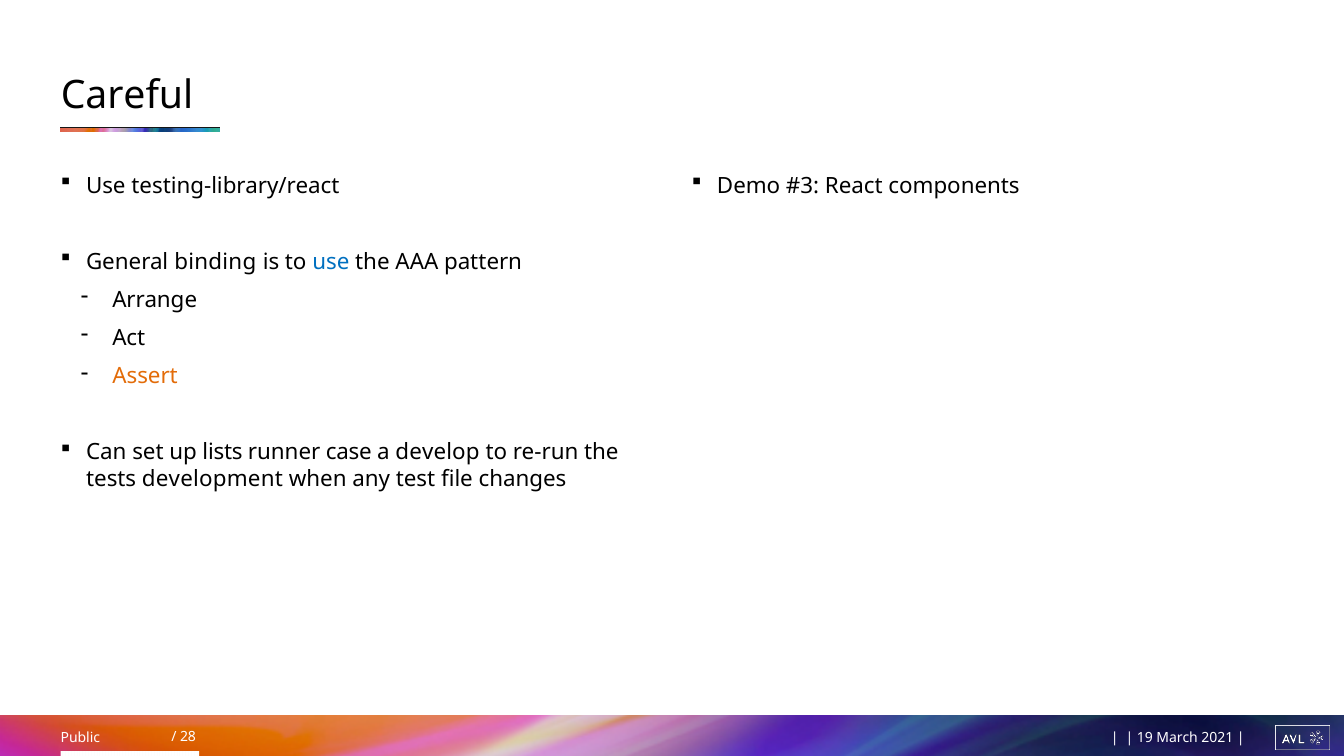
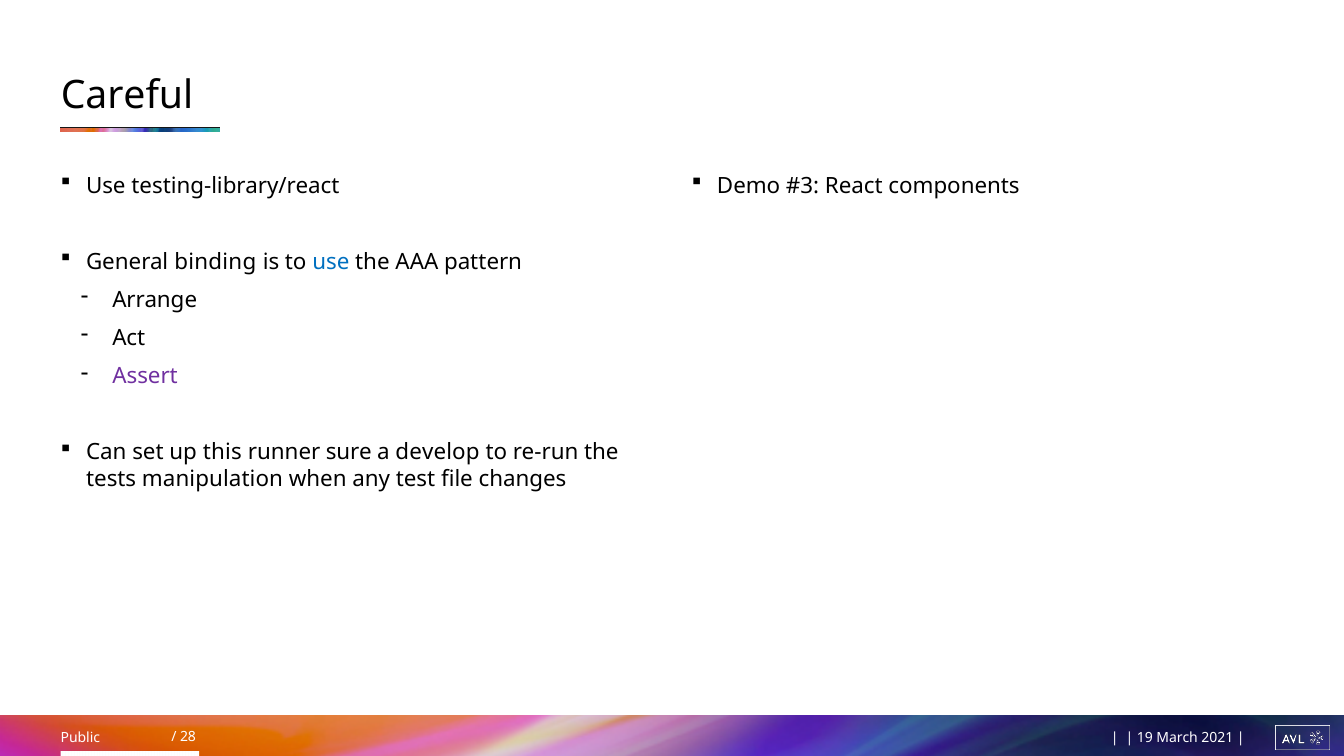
Assert colour: orange -> purple (145, 376)
lists: lists -> this (222, 452)
case: case -> sure (349, 452)
development: development -> manipulation (212, 479)
